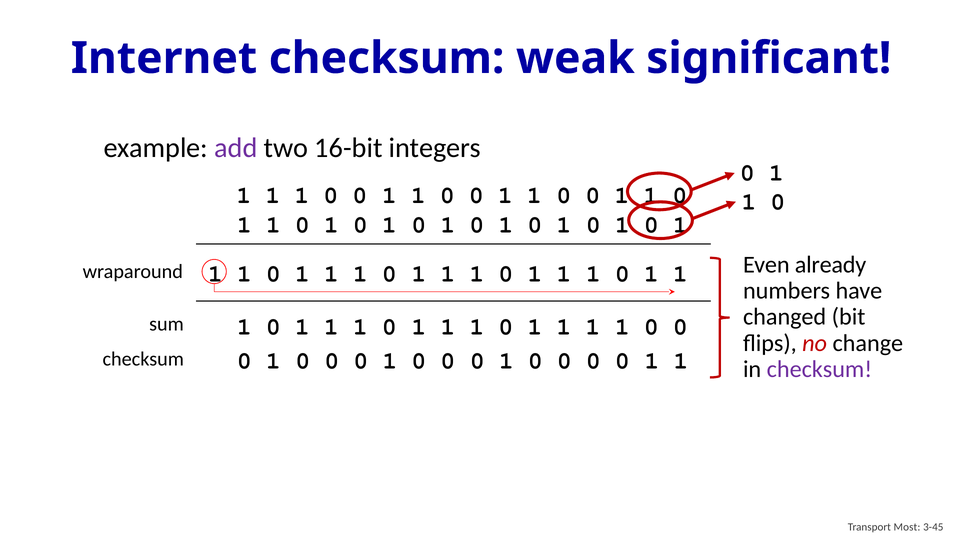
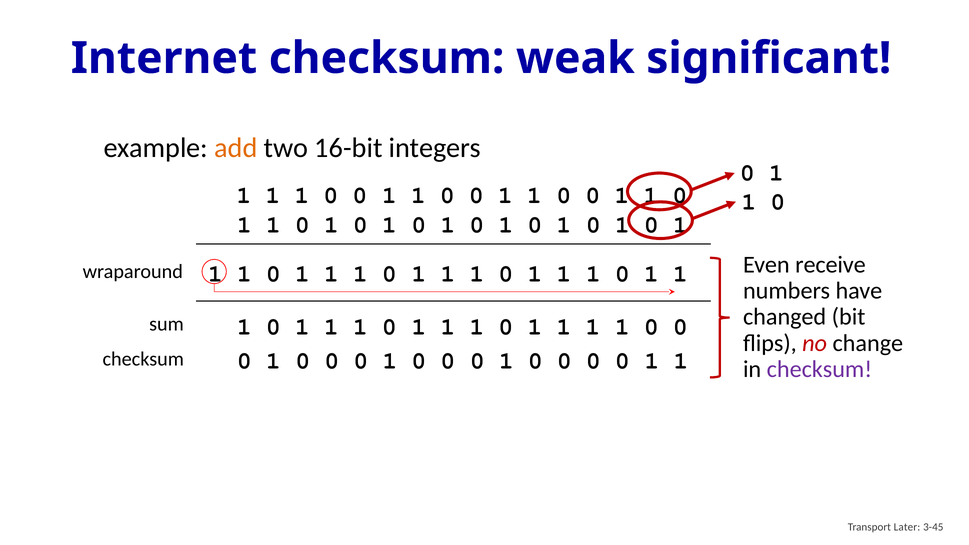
add colour: purple -> orange (236, 148)
already: already -> receive (830, 265)
Most: Most -> Later (907, 527)
